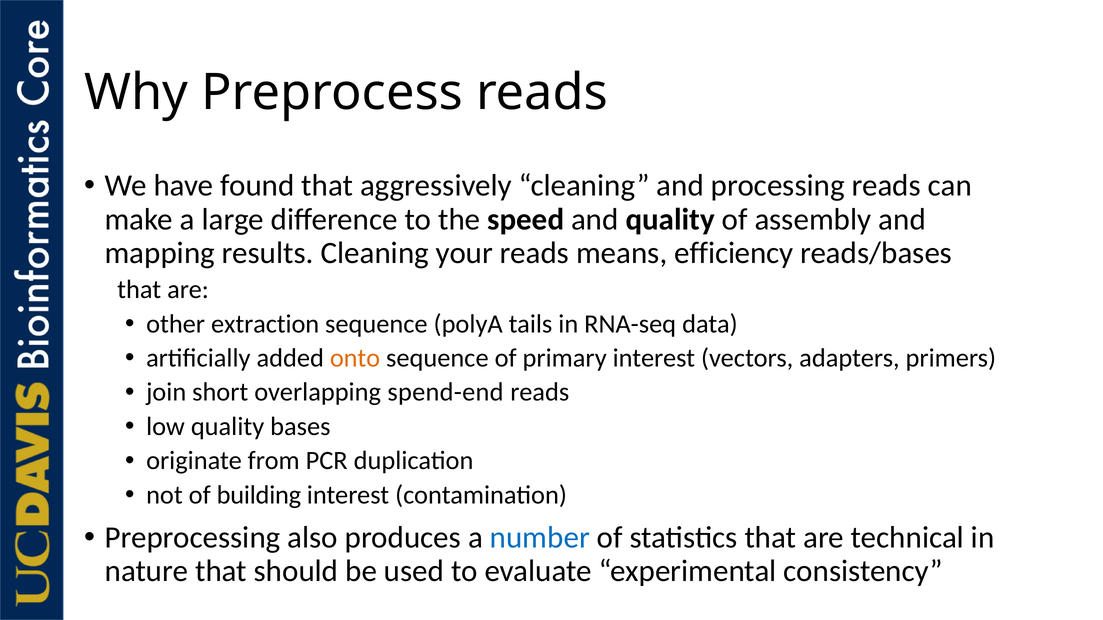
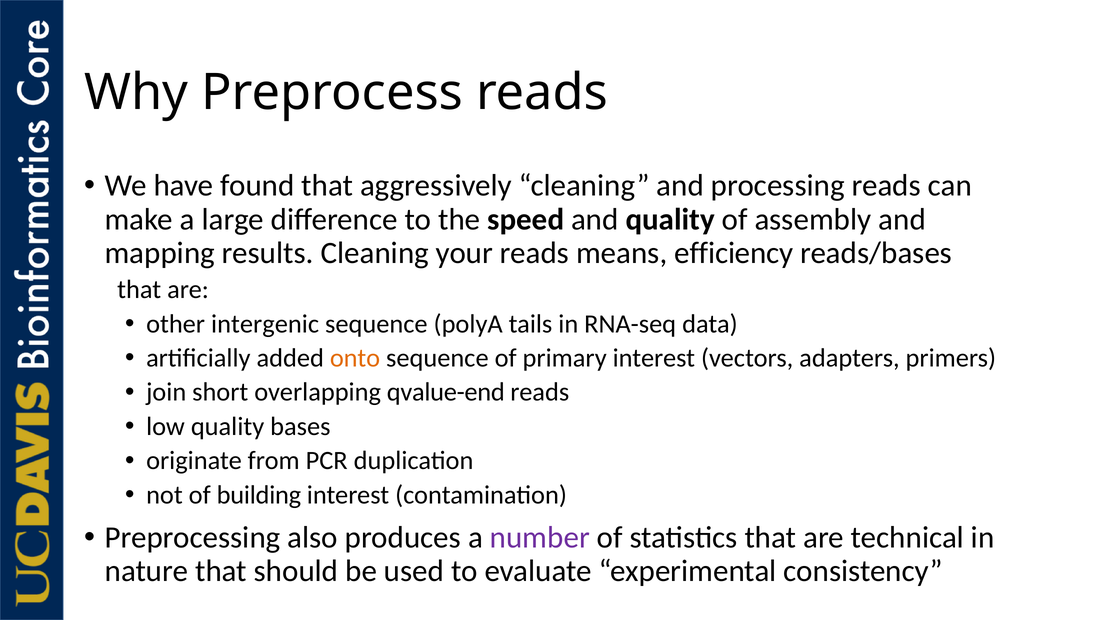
extraction: extraction -> intergenic (265, 324)
spend-end: spend-end -> qvalue-end (446, 393)
number colour: blue -> purple (540, 538)
